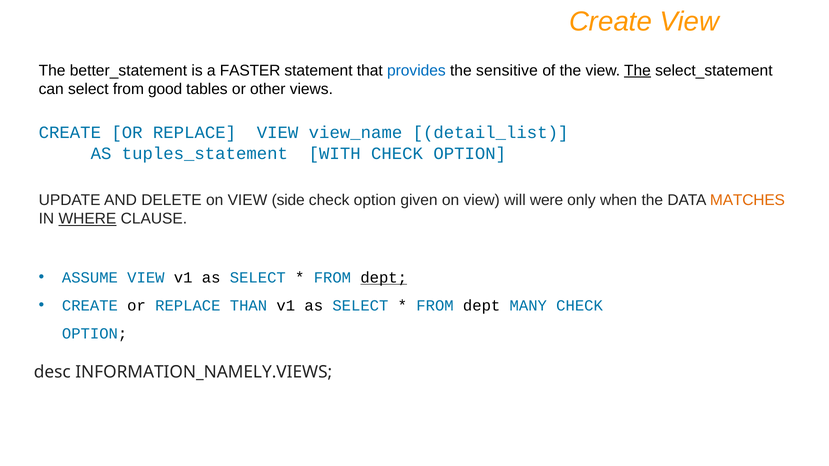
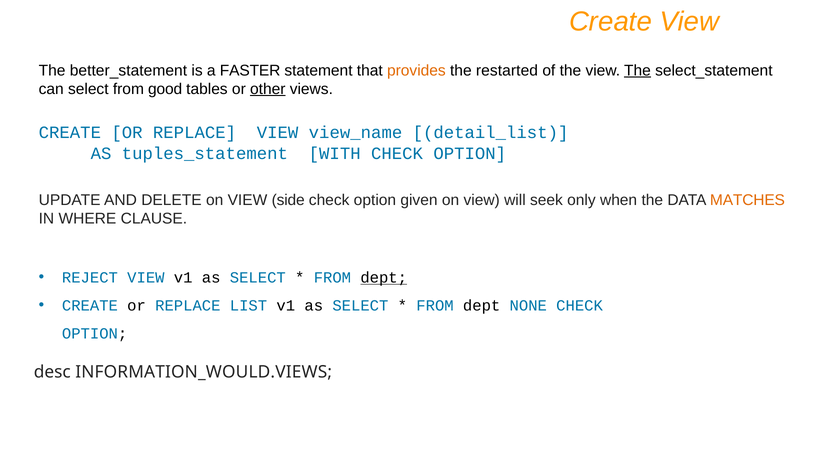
provides colour: blue -> orange (416, 70)
sensitive: sensitive -> restarted (507, 70)
other underline: none -> present (268, 89)
were: were -> seek (546, 200)
WHERE underline: present -> none (87, 219)
ASSUME: ASSUME -> REJECT (90, 278)
THAN: THAN -> LIST (248, 306)
MANY: MANY -> NONE (528, 306)
INFORMATION_NAMELY.VIEWS: INFORMATION_NAMELY.VIEWS -> INFORMATION_WOULD.VIEWS (204, 372)
